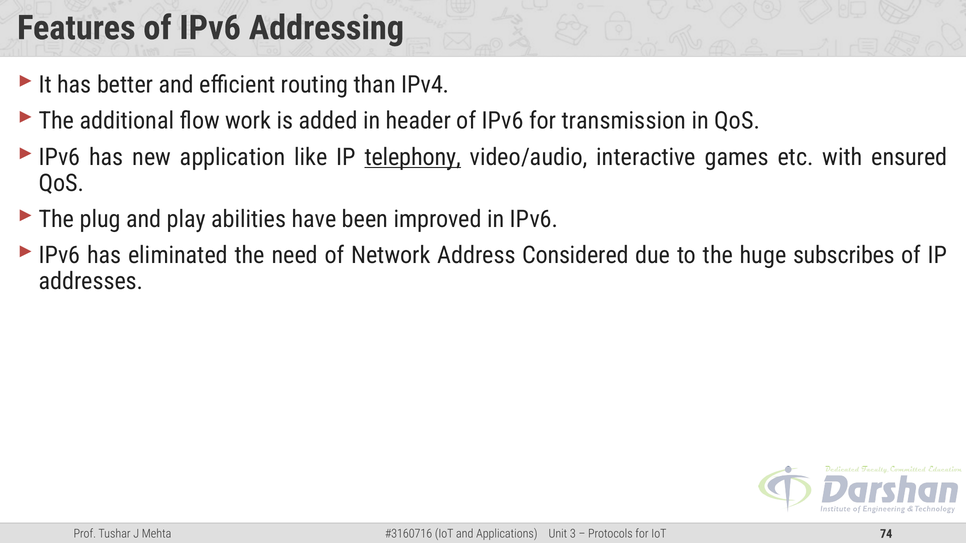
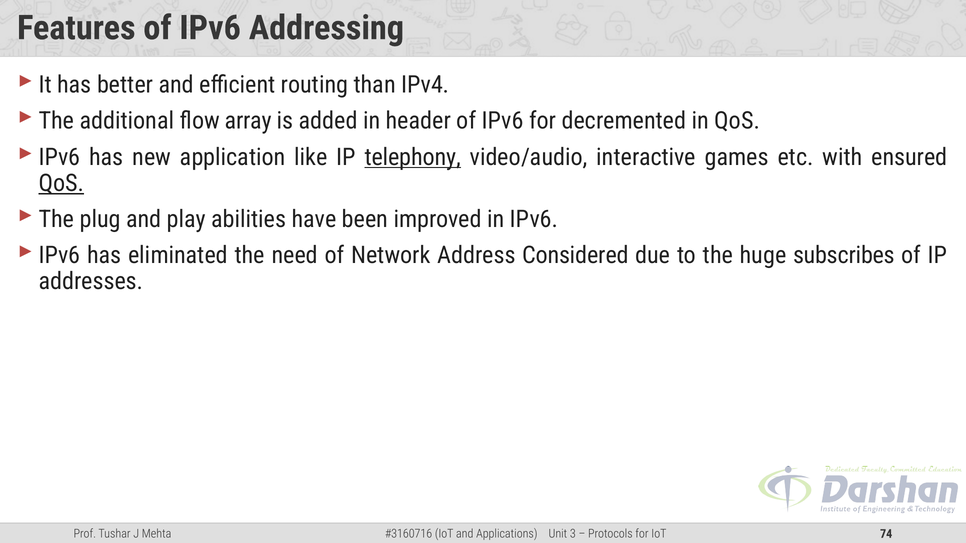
work: work -> array (248, 121)
transmission: transmission -> decremented (624, 121)
QoS underline: none -> present (61, 183)
